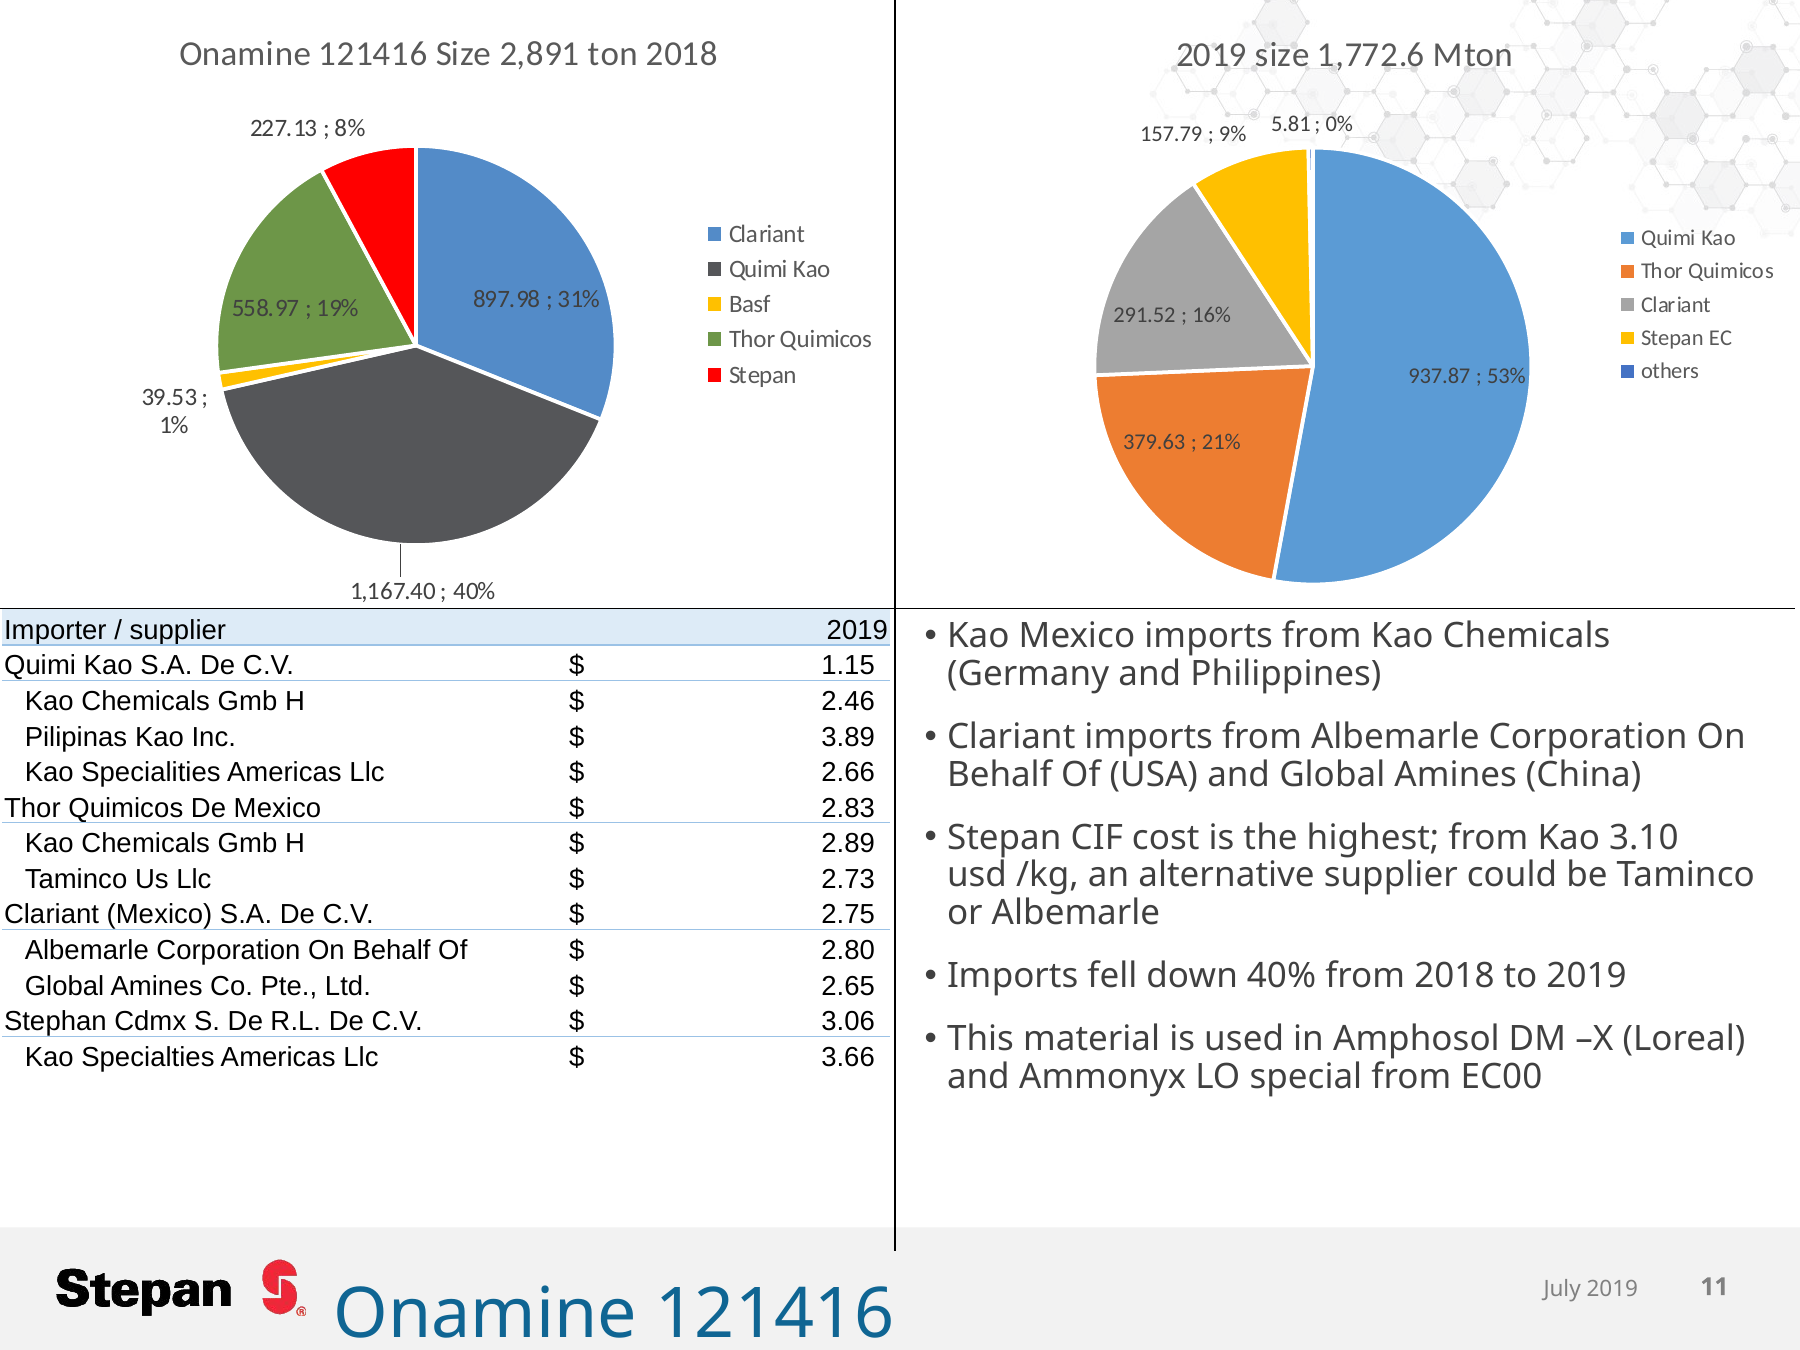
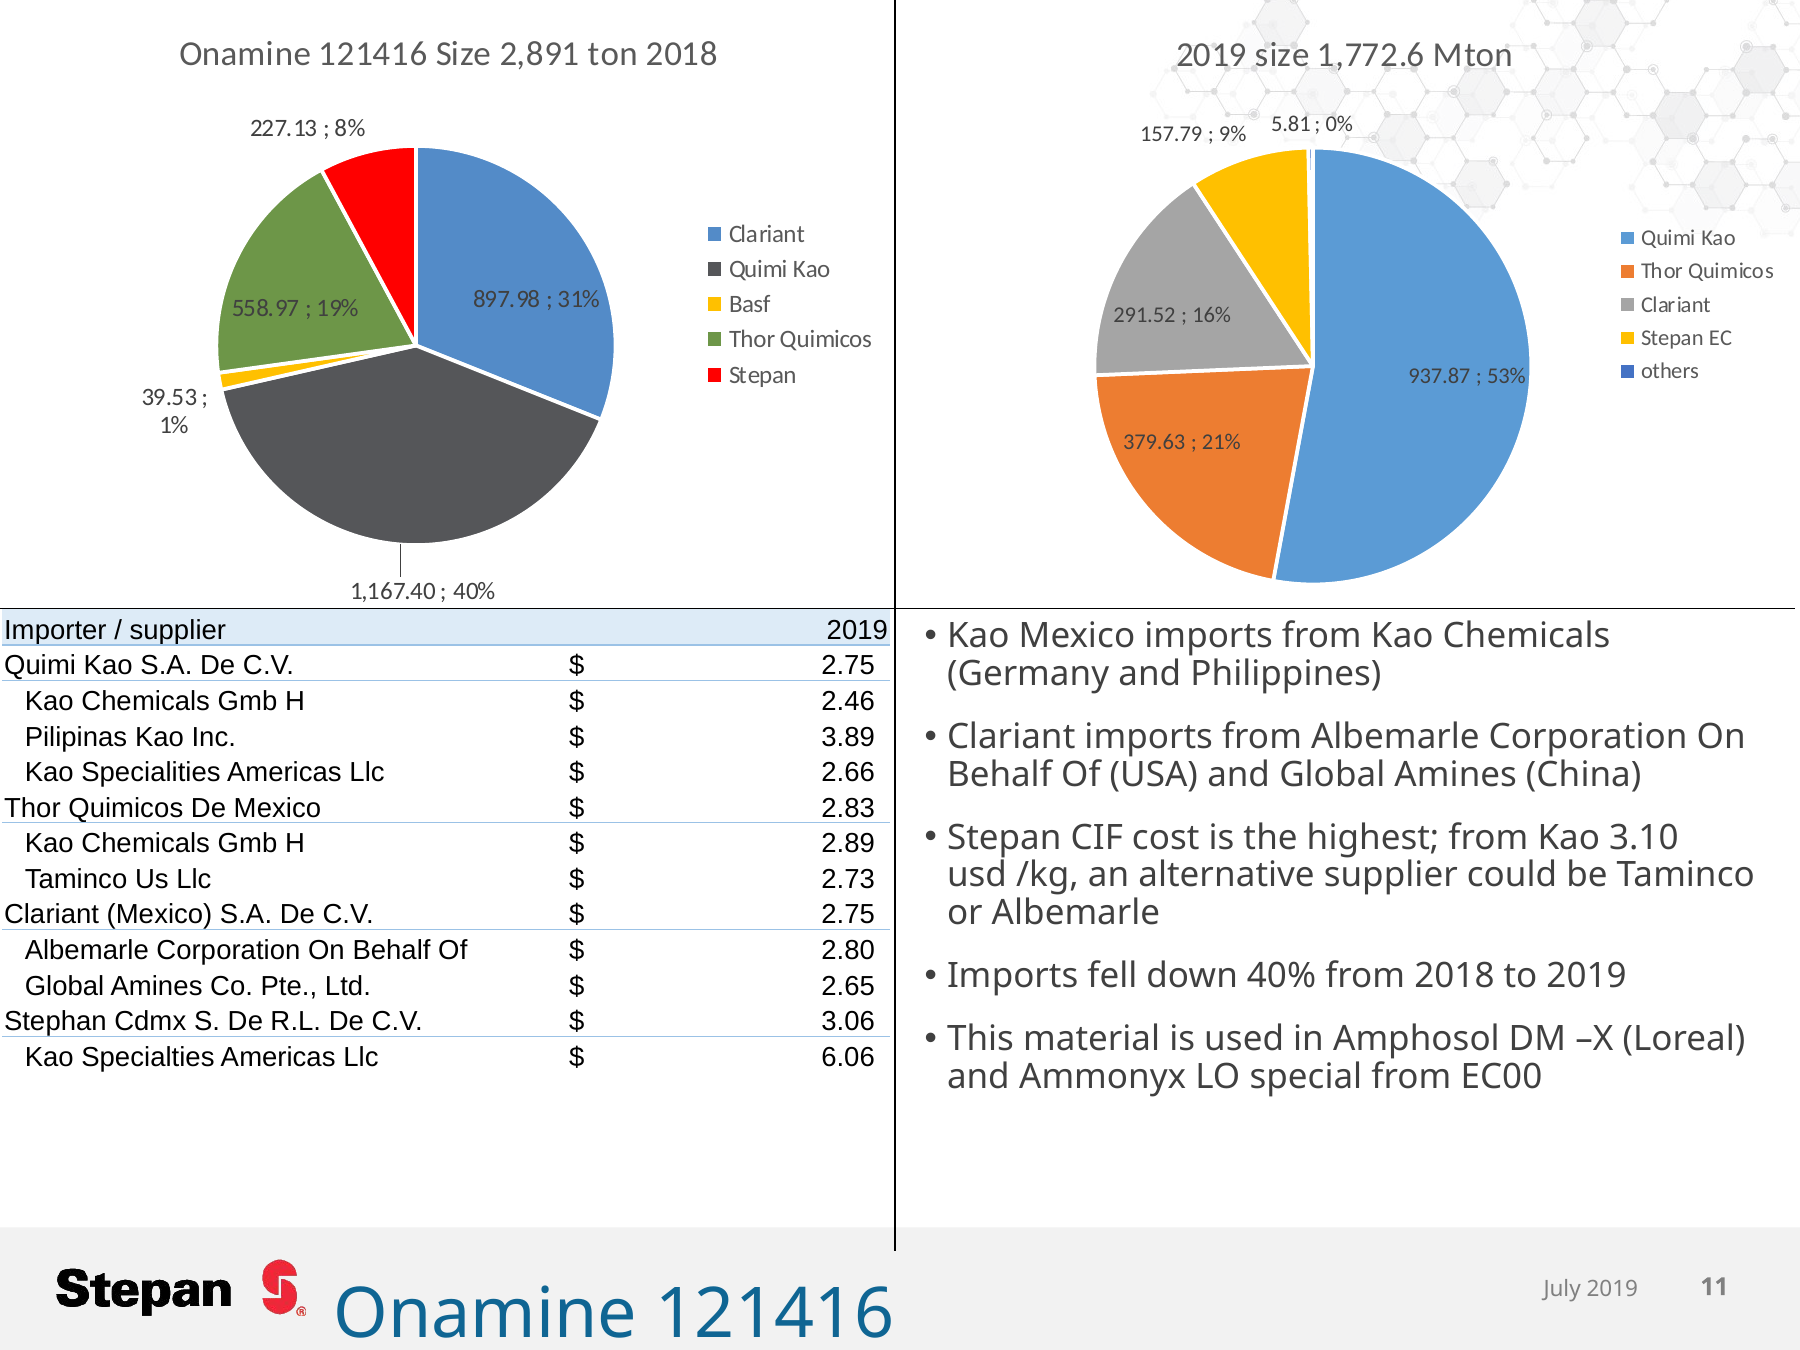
1.15: 1.15 -> 2.75 (848, 666)
3.66: 3.66 -> 6.06 (848, 1057)
